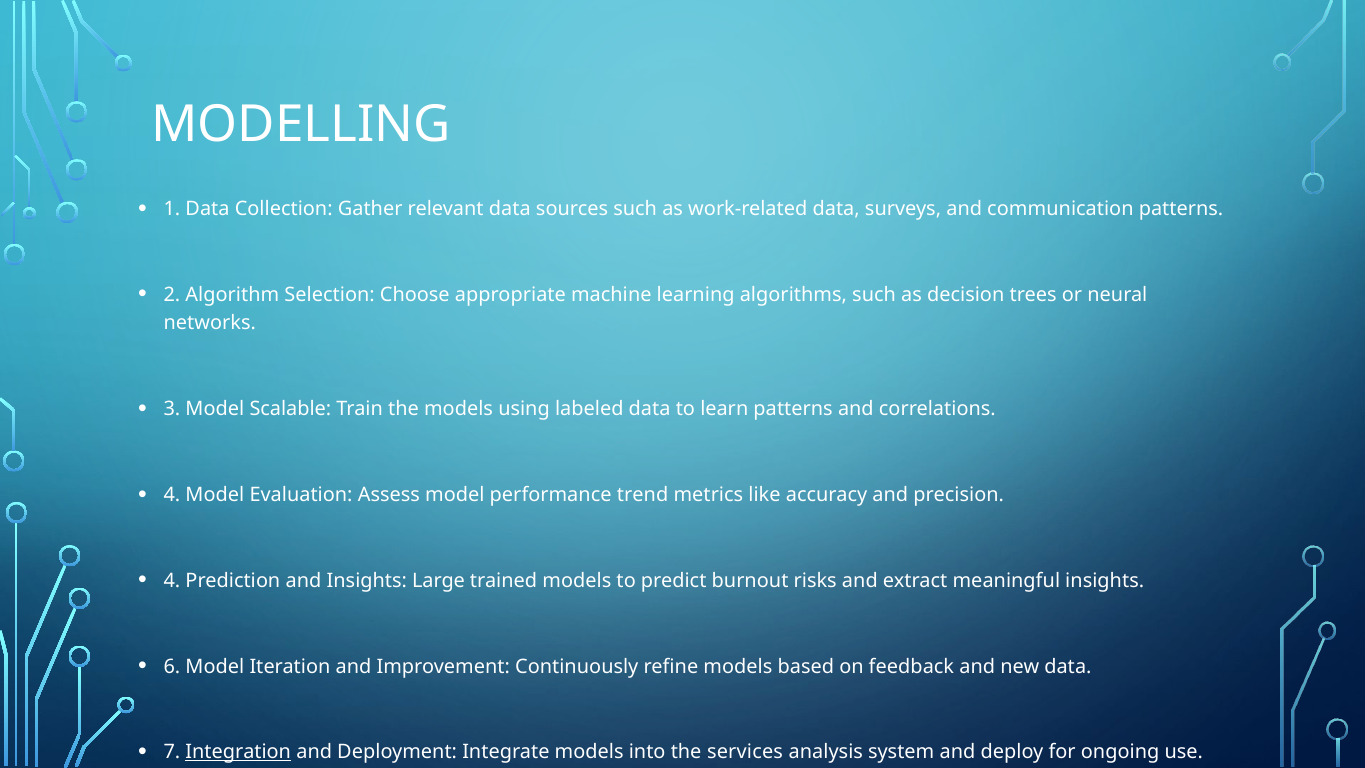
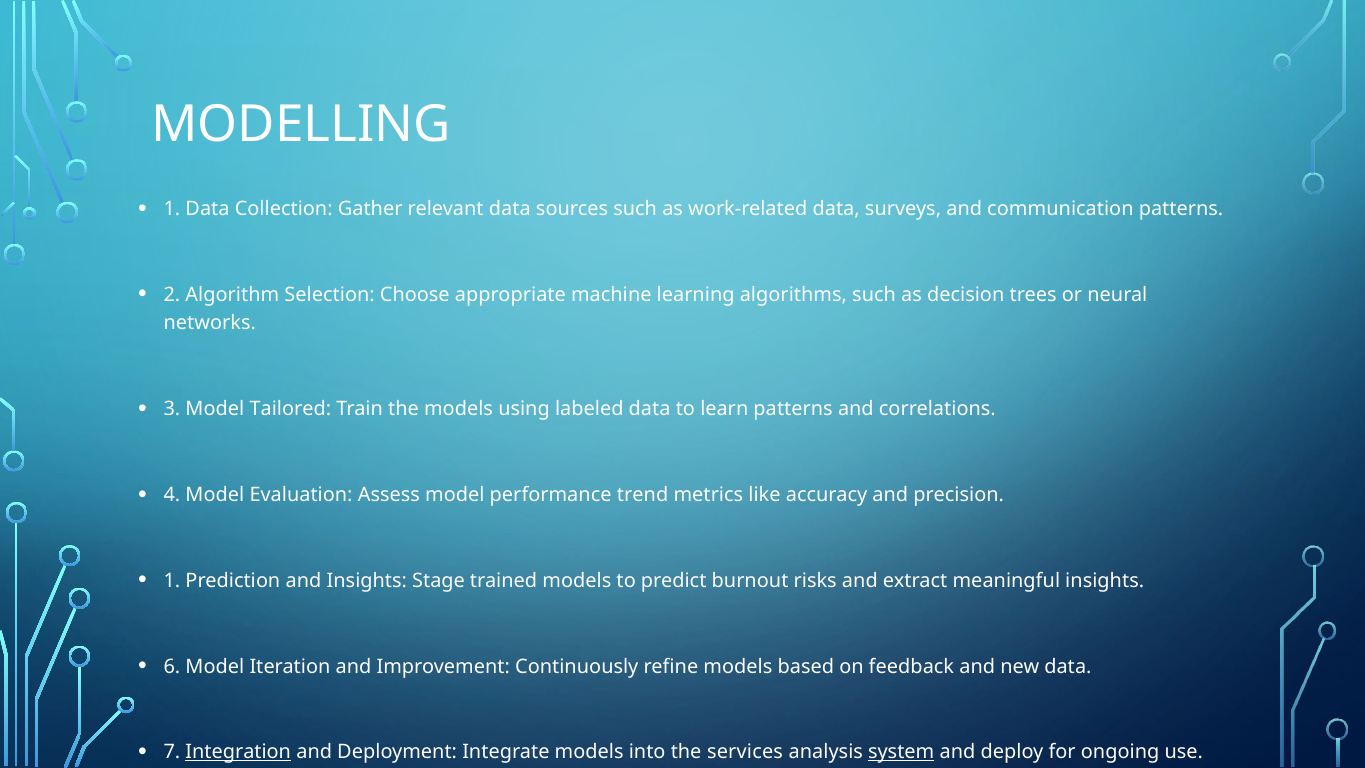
Scalable: Scalable -> Tailored (290, 409)
4: 4 -> 1 (172, 581)
Large: Large -> Stage (439, 581)
system underline: none -> present (901, 752)
